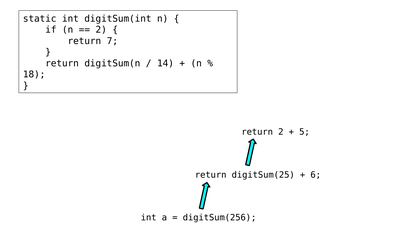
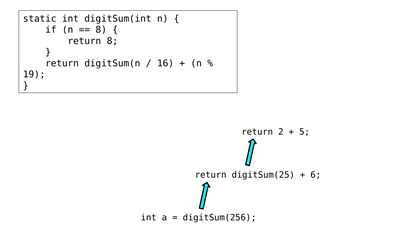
2: 2 -> 8 (101, 30)
return 7: 7 -> 8 (112, 41)
14: 14 -> 16 (165, 63)
18: 18 -> 19 (34, 74)
